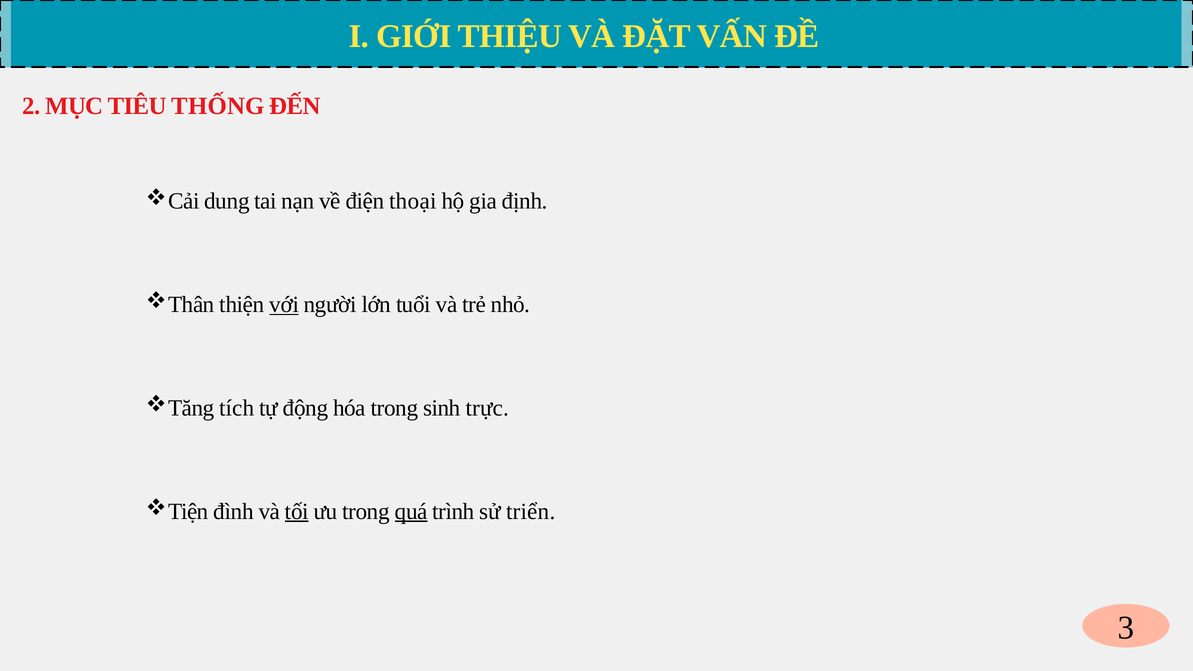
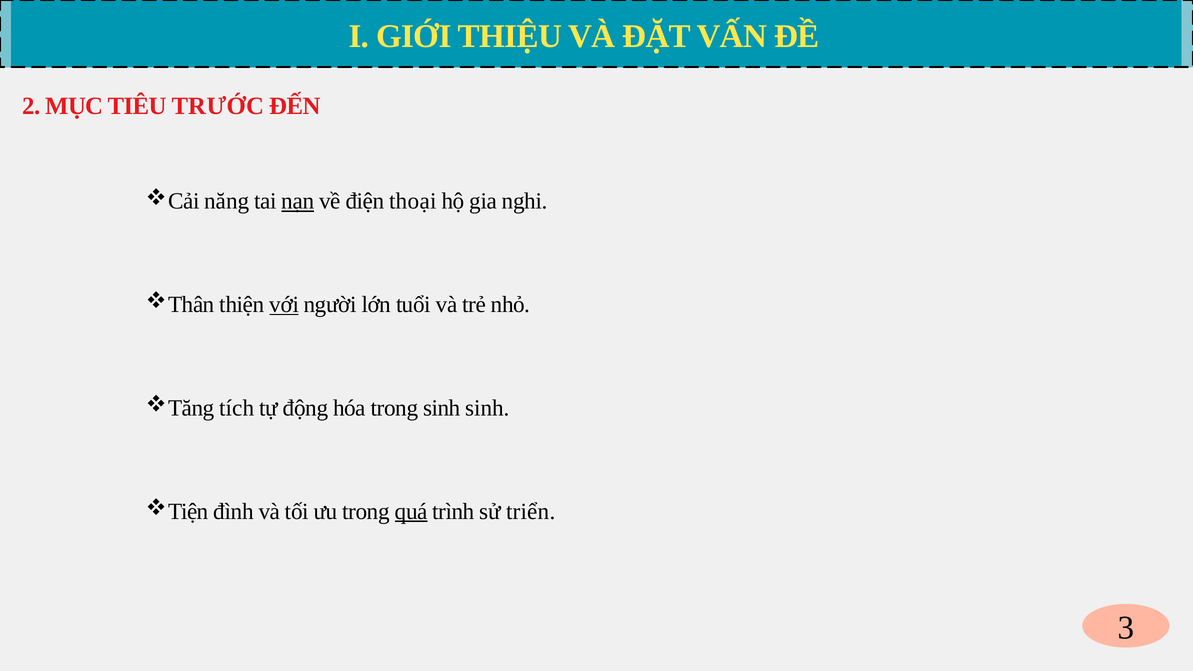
THỐNG: THỐNG -> TRƯỚC (218, 106)
dung: dung -> năng (227, 201)
nạn underline: none -> present (298, 201)
định: định -> nghi (525, 201)
sinh trực: trực -> sinh (488, 408)
tối underline: present -> none (297, 511)
